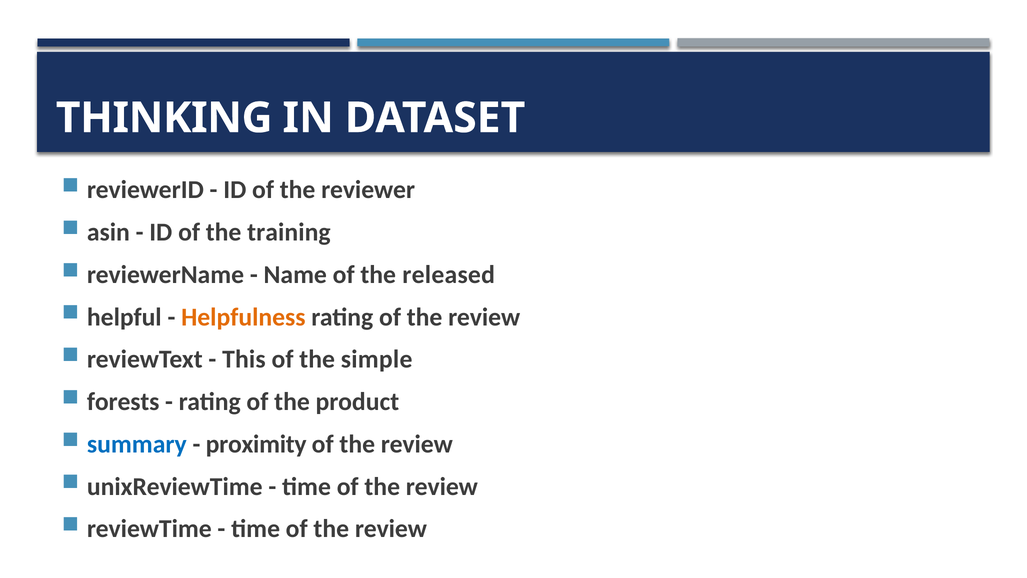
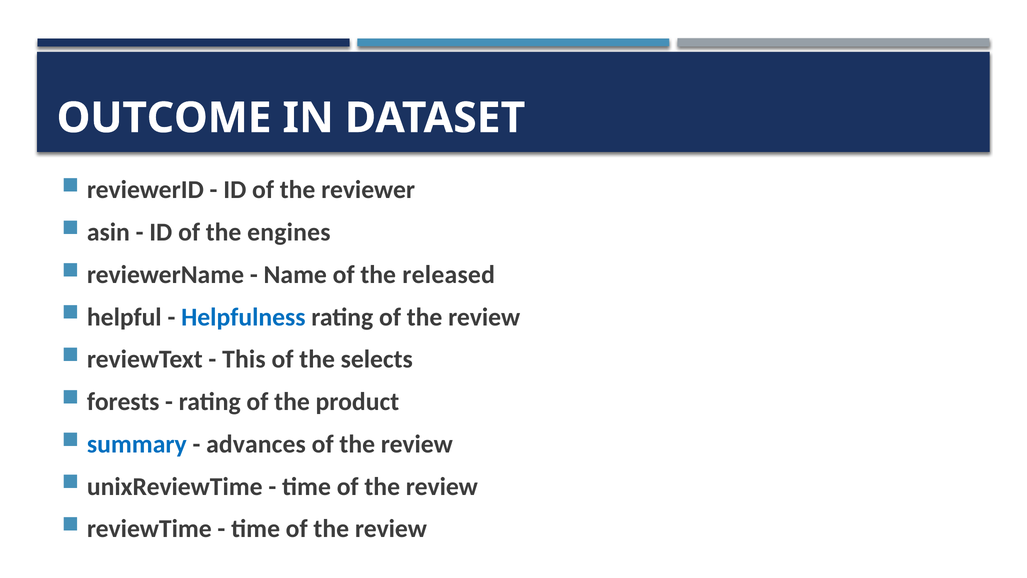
THINKING: THINKING -> OUTCOME (164, 118)
training: training -> engines (289, 232)
Helpfulness colour: orange -> blue (243, 317)
simple: simple -> selects (377, 359)
proximity: proximity -> advances (256, 444)
